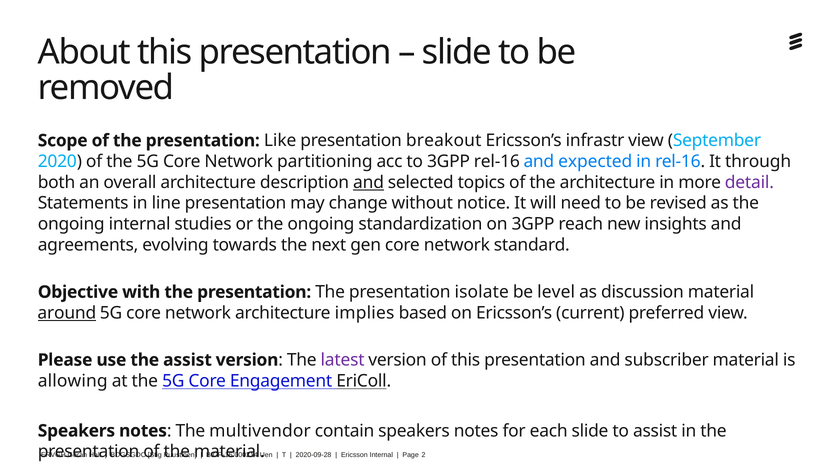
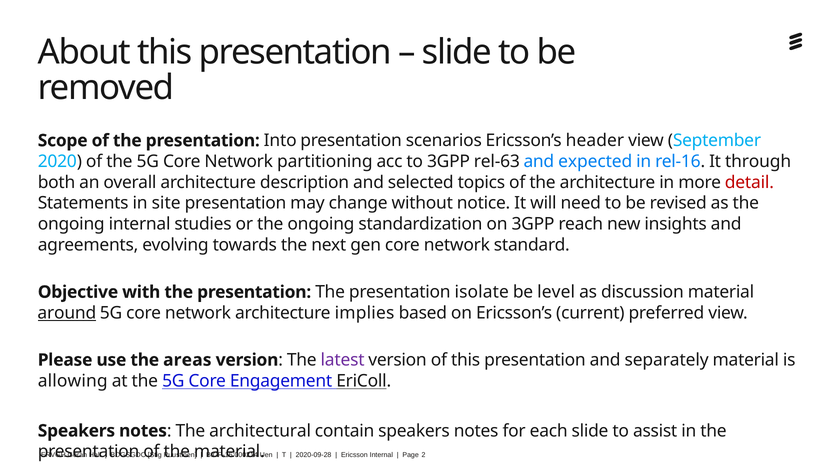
Like: Like -> Into (280, 140)
breakout: breakout -> scenarios (444, 140)
infrastr: infrastr -> header (595, 140)
3GPP rel-16: rel-16 -> rel-63 (497, 161)
and underline: present -> none (369, 182)
detail colour: purple -> red (749, 182)
line: line -> site (166, 203)
the assist: assist -> areas (187, 360)
subscriber: subscriber -> separately (667, 360)
multivendor: multivendor -> architectural (260, 431)
